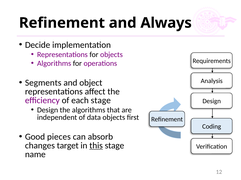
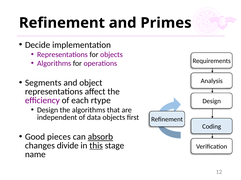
Always: Always -> Primes (166, 23)
each stage: stage -> rtype (101, 101)
absorb underline: none -> present (100, 137)
target: target -> divide (68, 146)
